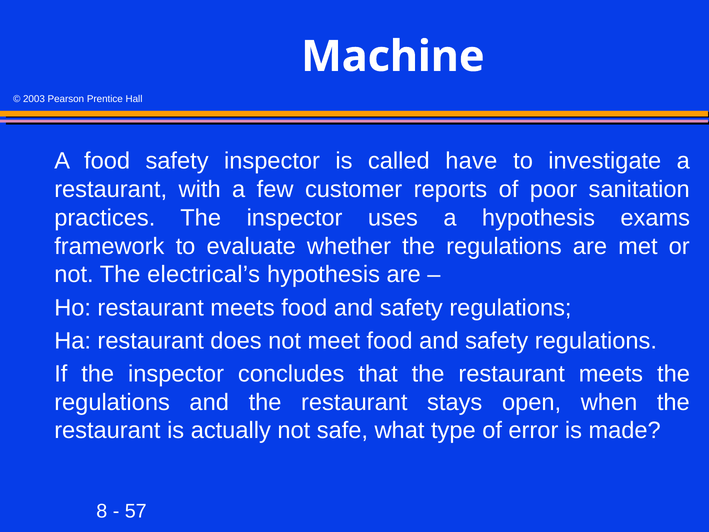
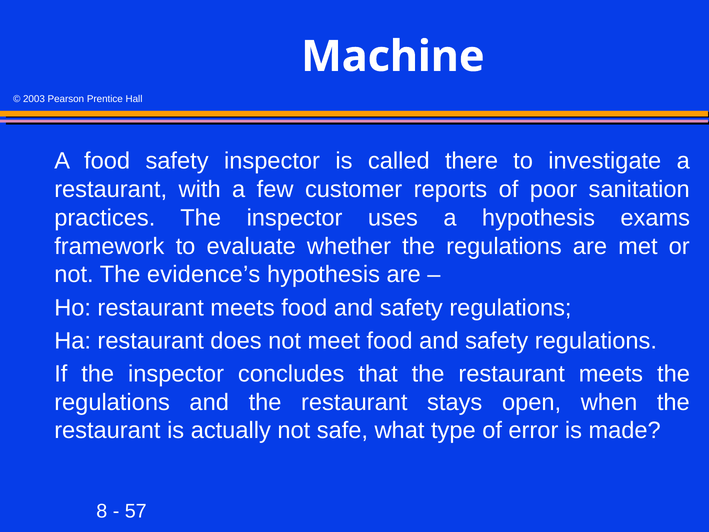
have: have -> there (472, 161)
electrical’s: electrical’s -> evidence’s (204, 275)
